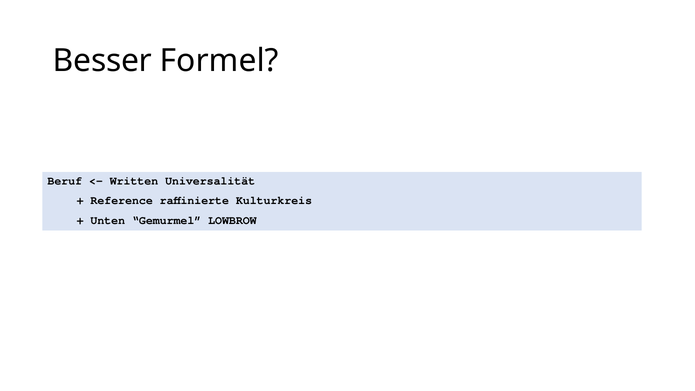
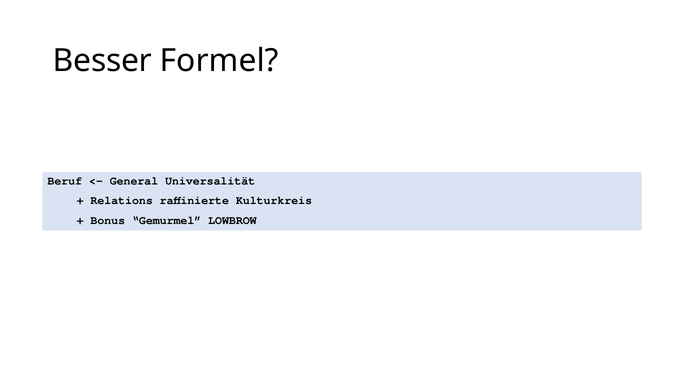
Written: Written -> General (134, 181)
Reference: Reference -> Relations (122, 200)
Unten: Unten -> Bonus (108, 220)
